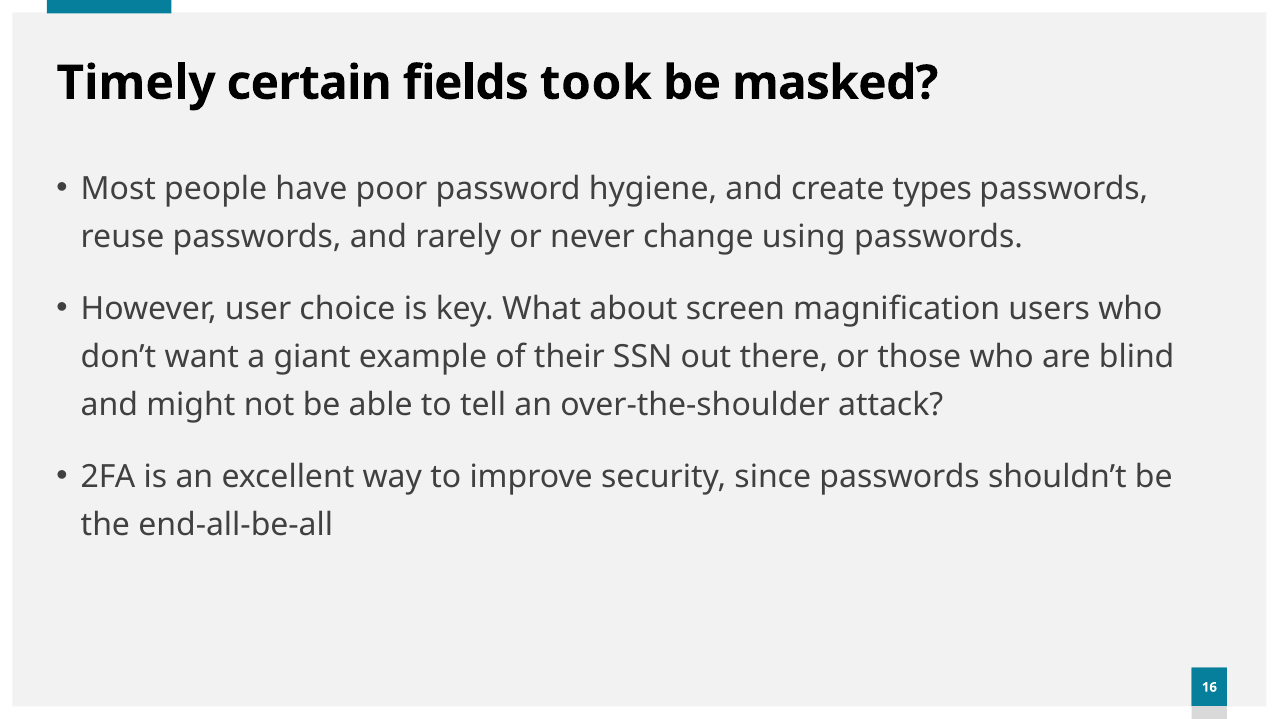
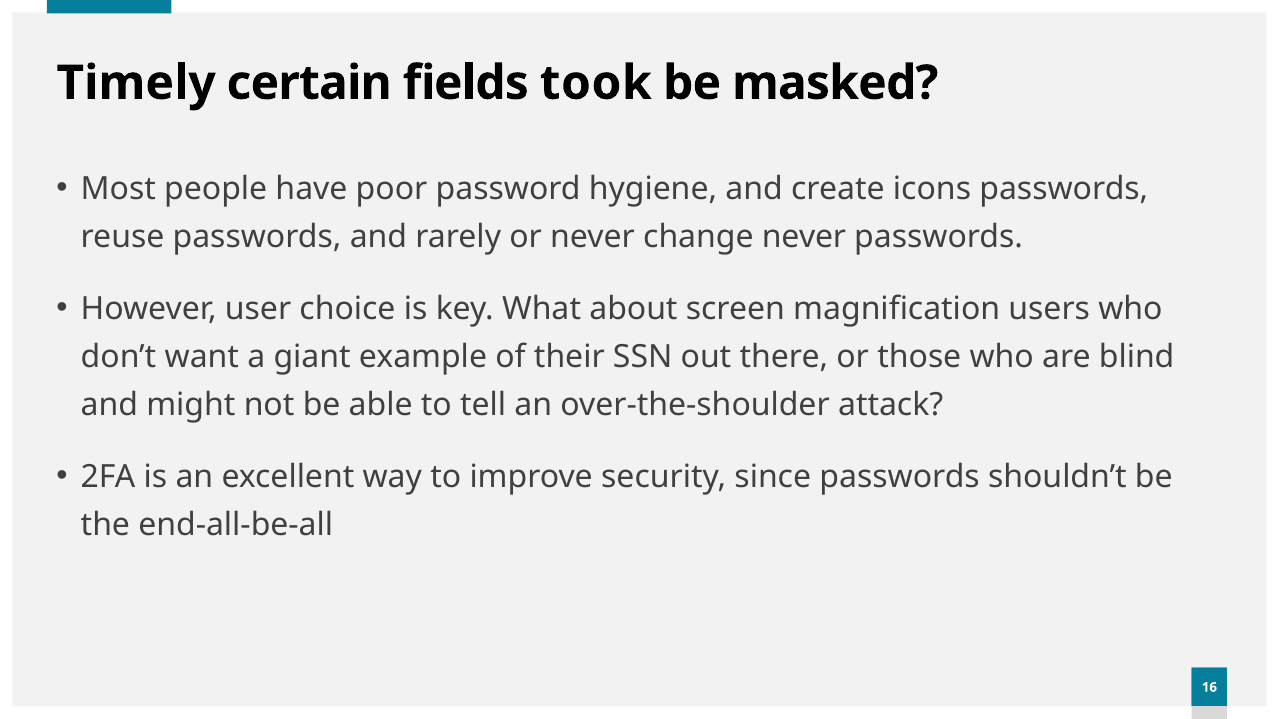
types: types -> icons (932, 189)
change using: using -> never (804, 237)
